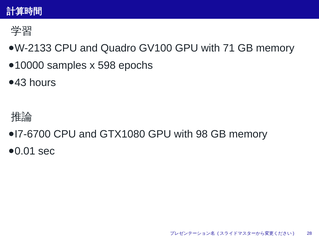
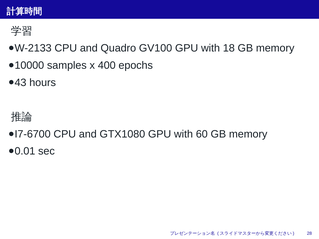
71: 71 -> 18 (229, 48)
598: 598 -> 400 (107, 65)
98: 98 -> 60 (202, 134)
